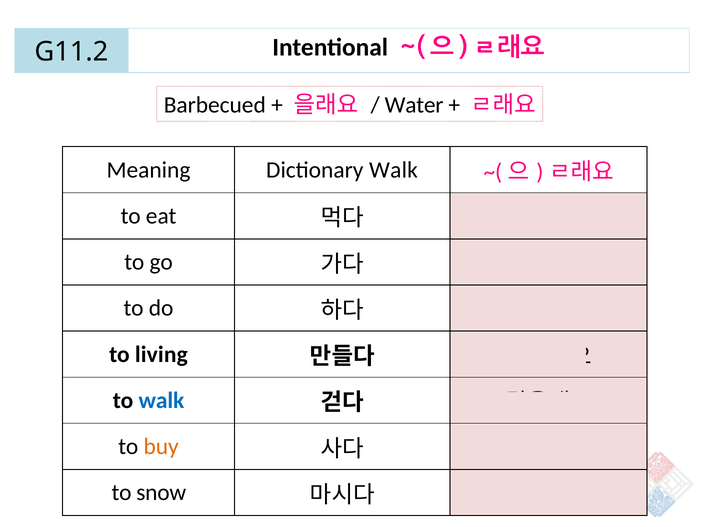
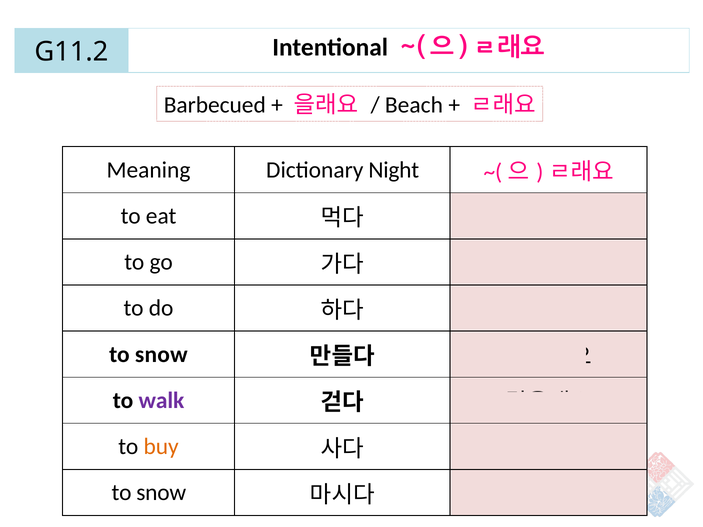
Water: Water -> Beach (414, 105)
Dictionary Walk: Walk -> Night (394, 170)
living: living -> snow (161, 355)
walk colour: blue -> purple (161, 401)
